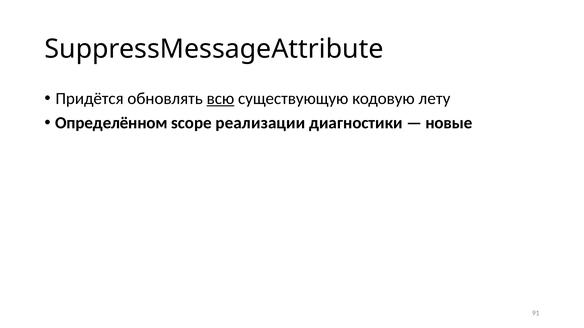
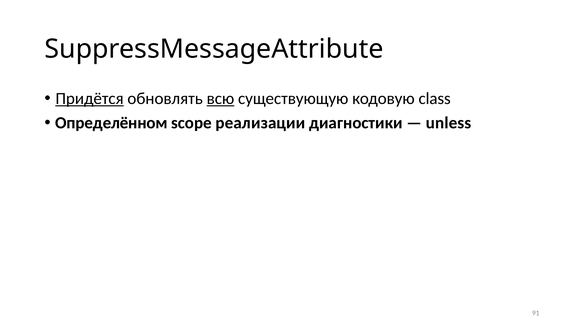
Придётся underline: none -> present (90, 99)
лету: лету -> class (435, 99)
новые: новые -> unless (449, 123)
